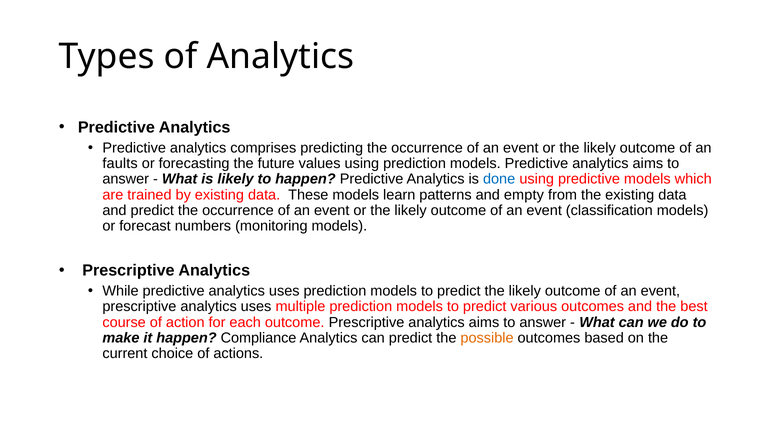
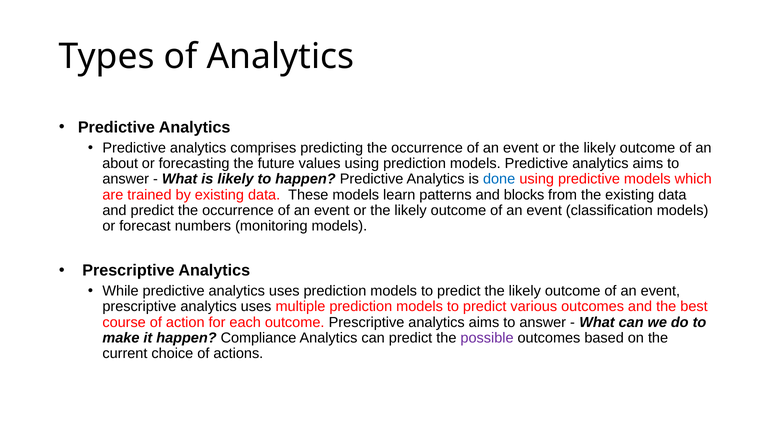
faults: faults -> about (120, 163)
empty: empty -> blocks (524, 195)
possible colour: orange -> purple (487, 338)
